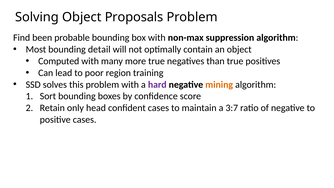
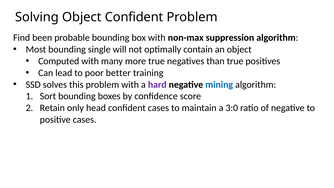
Object Proposals: Proposals -> Confident (134, 17)
detail: detail -> single (99, 49)
region: region -> better (118, 73)
mining colour: orange -> blue (219, 84)
3:7: 3:7 -> 3:0 (232, 108)
